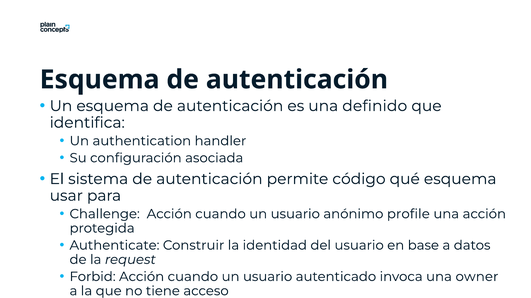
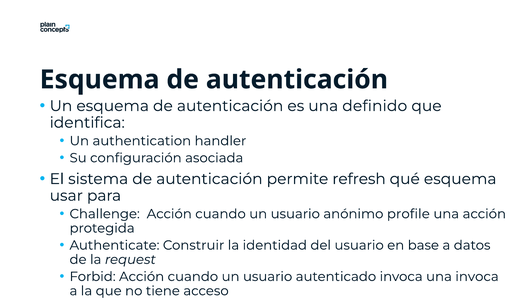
código: código -> refresh (359, 179)
una owner: owner -> invoca (477, 277)
